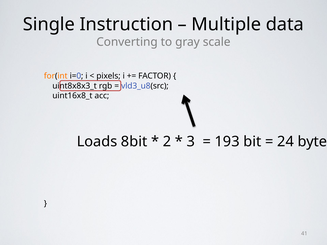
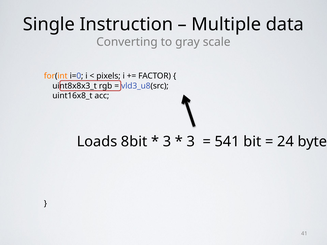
2: 2 -> 3 (167, 142)
193: 193 -> 541 (227, 142)
